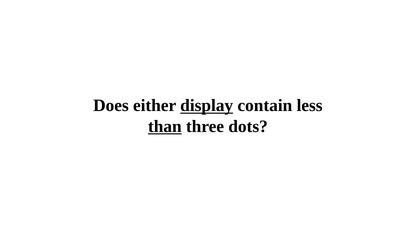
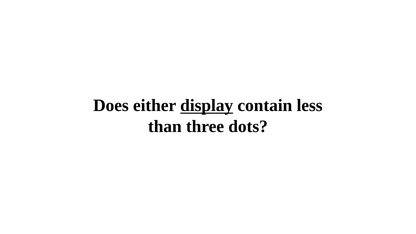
than underline: present -> none (165, 126)
